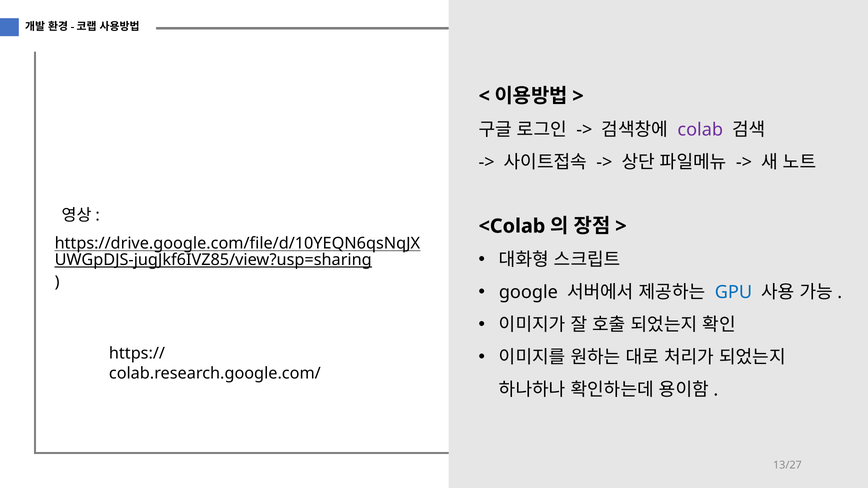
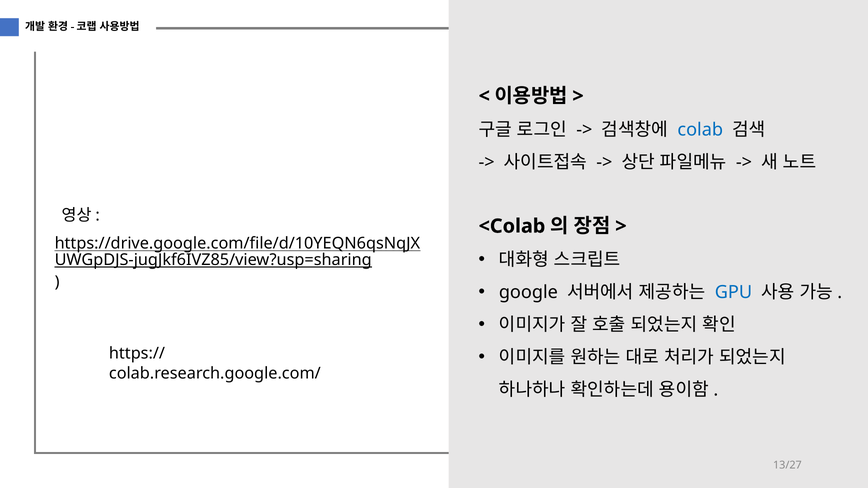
colab colour: purple -> blue (700, 130)
